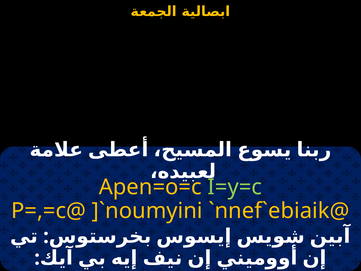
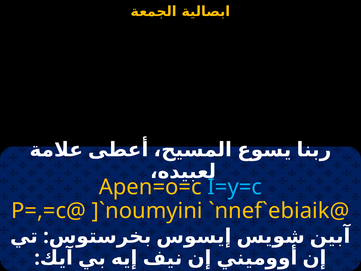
I=y=c colour: light green -> light blue (235, 187)
